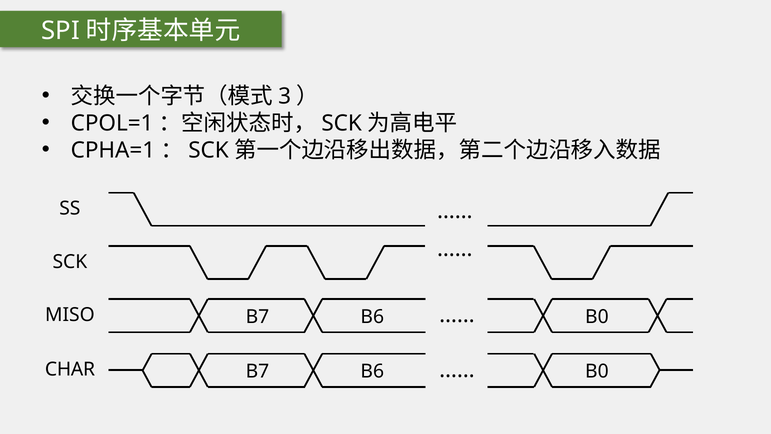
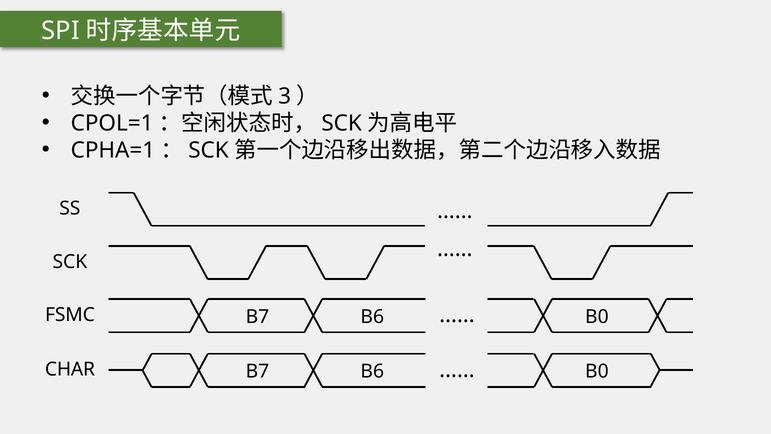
MISO: MISO -> FSMC (70, 315)
